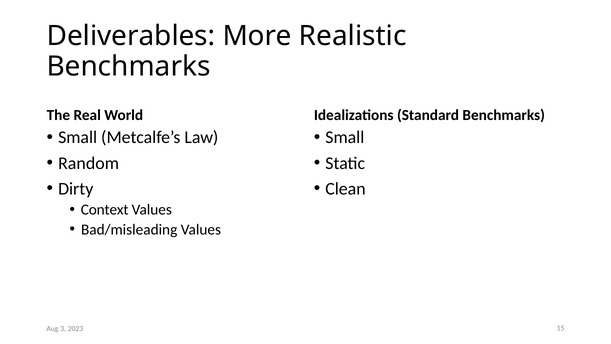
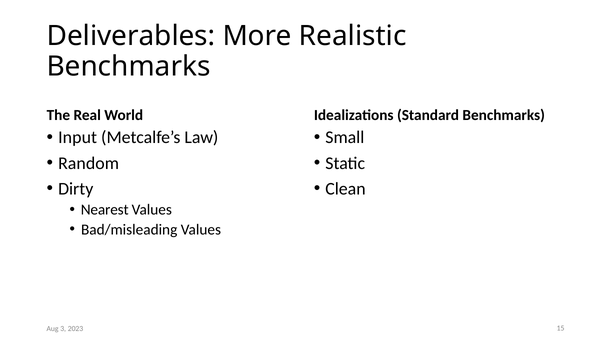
Small: Small -> Input (78, 137)
Context: Context -> Nearest (105, 210)
